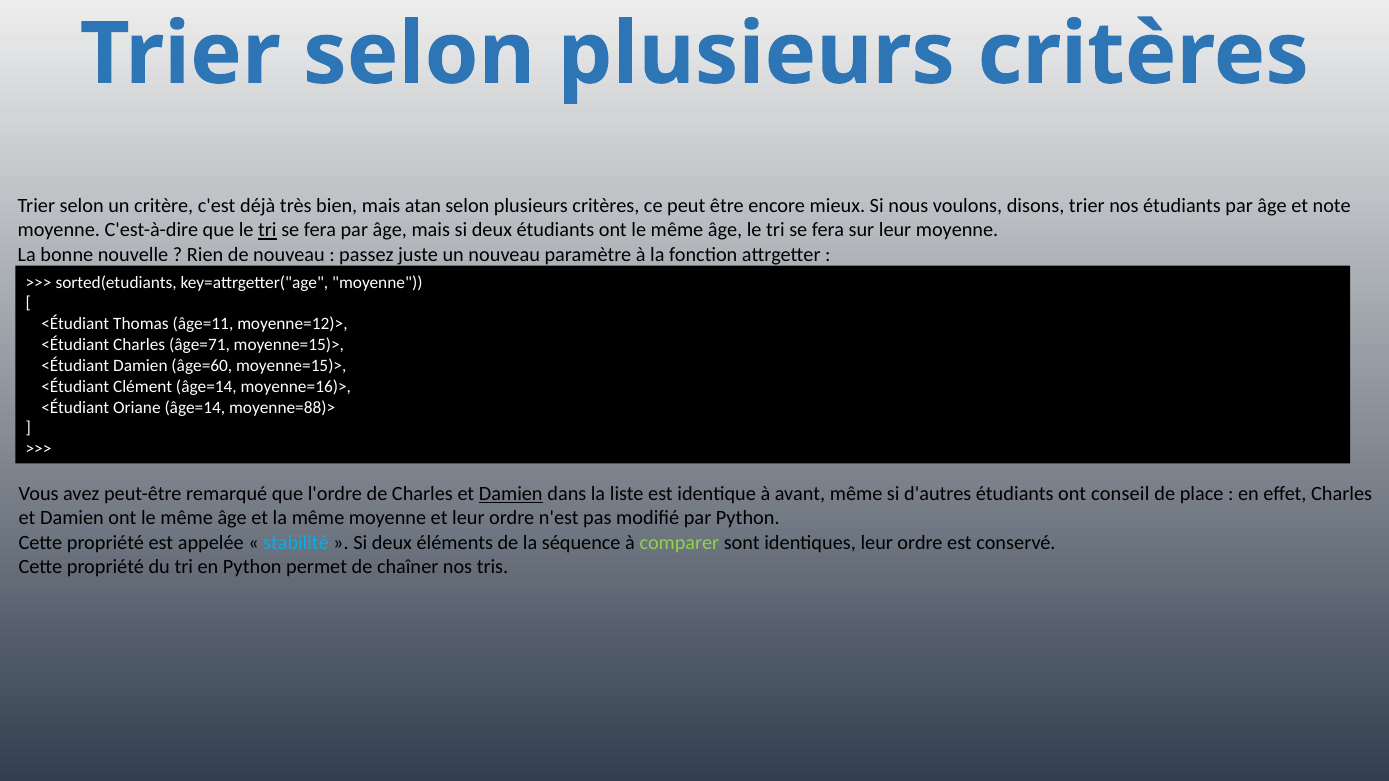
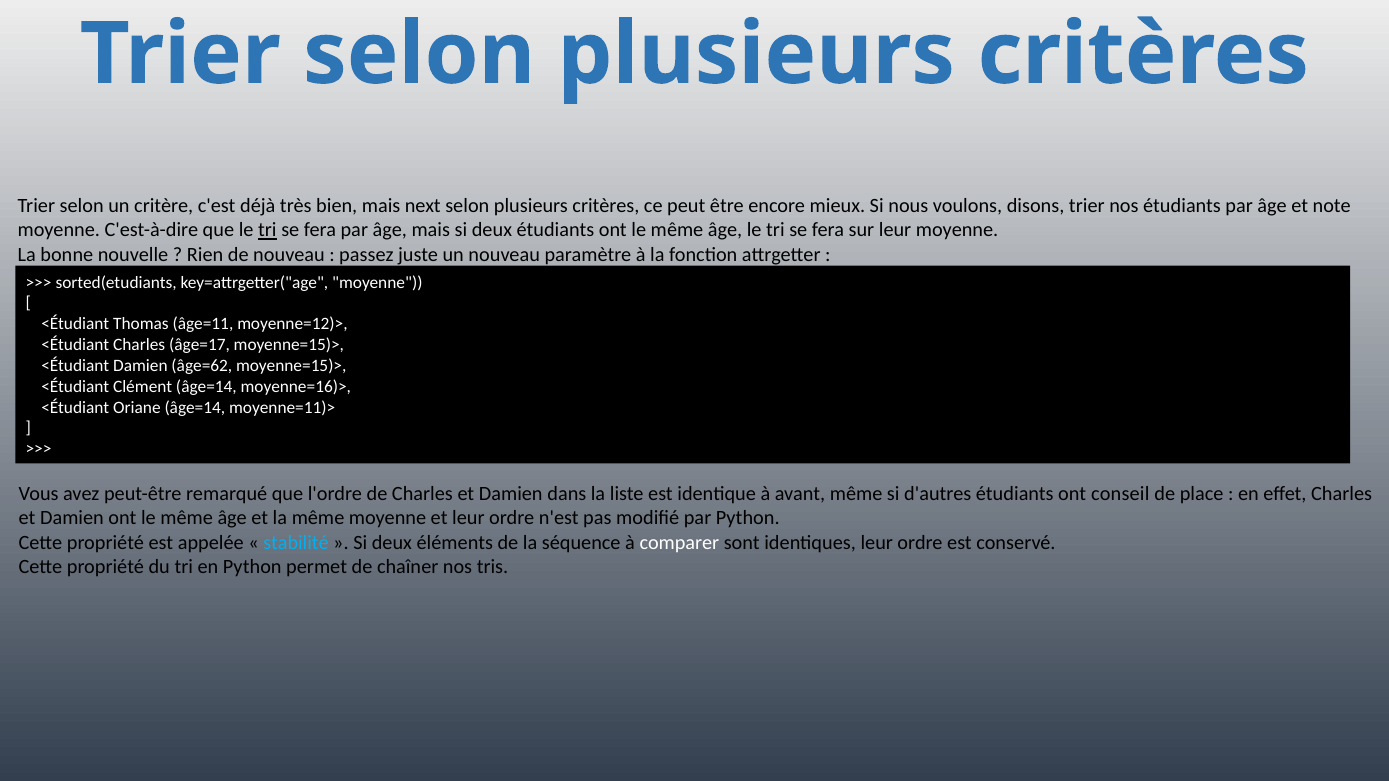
atan: atan -> next (423, 206)
âge=71: âge=71 -> âge=17 (199, 345)
âge=60: âge=60 -> âge=62 (202, 366)
moyenne=88)>: moyenne=88)> -> moyenne=11)> (282, 408)
Damien underline: present -> none (511, 494)
comparer colour: light green -> white (679, 543)
